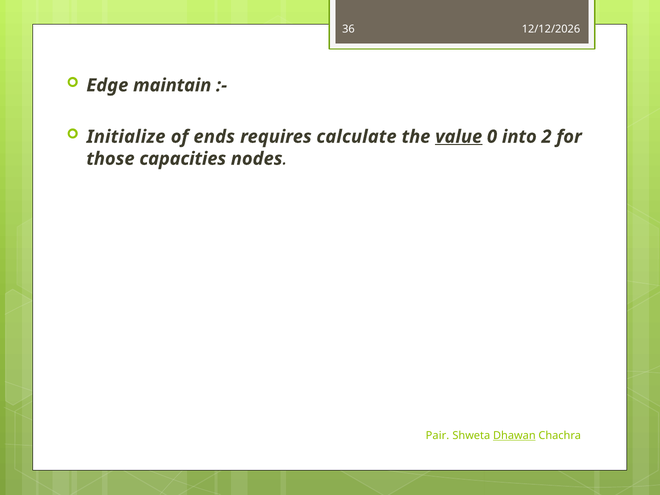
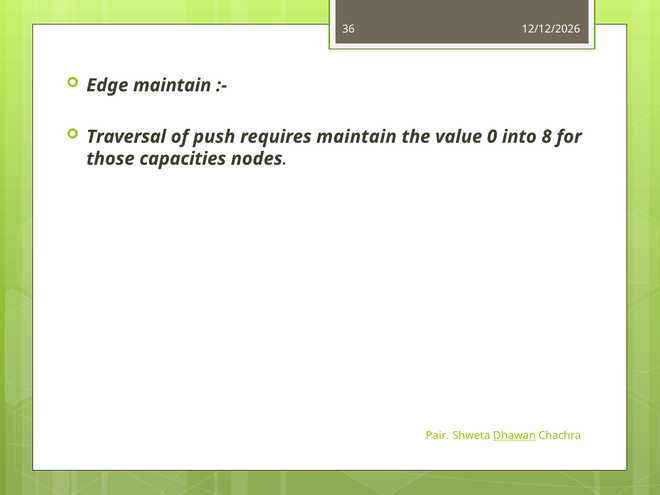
Initialize: Initialize -> Traversal (126, 137)
ends: ends -> push (214, 137)
requires calculate: calculate -> maintain (356, 137)
value underline: present -> none (459, 137)
2: 2 -> 8 (547, 137)
